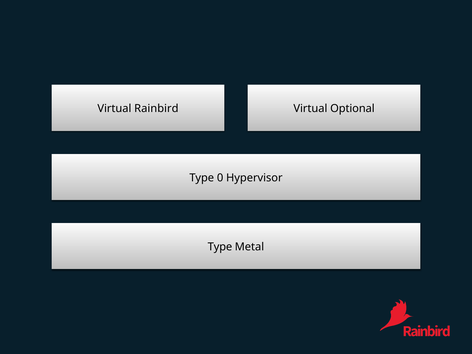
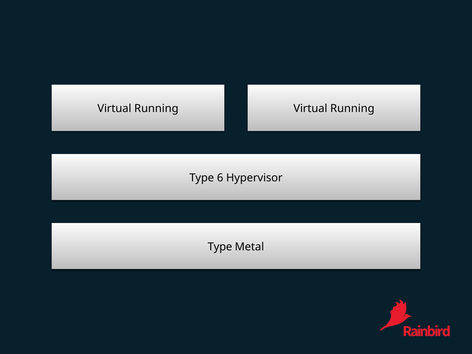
Rainbird: Rainbird -> Running (156, 109)
Optional: Optional -> Running (352, 109)
0: 0 -> 6 (220, 178)
